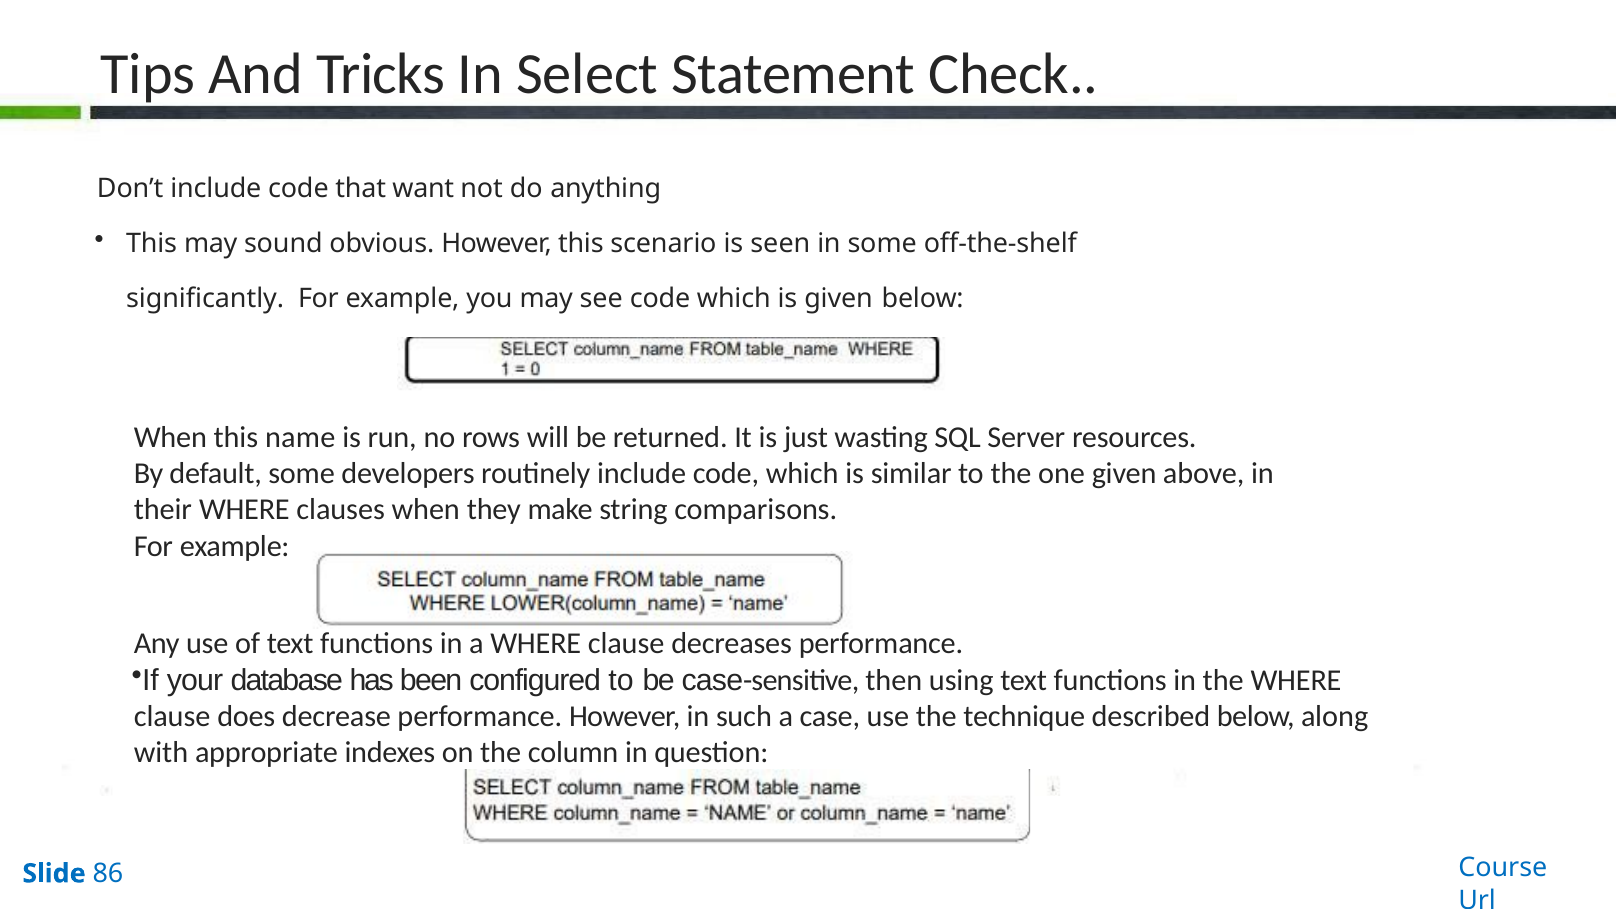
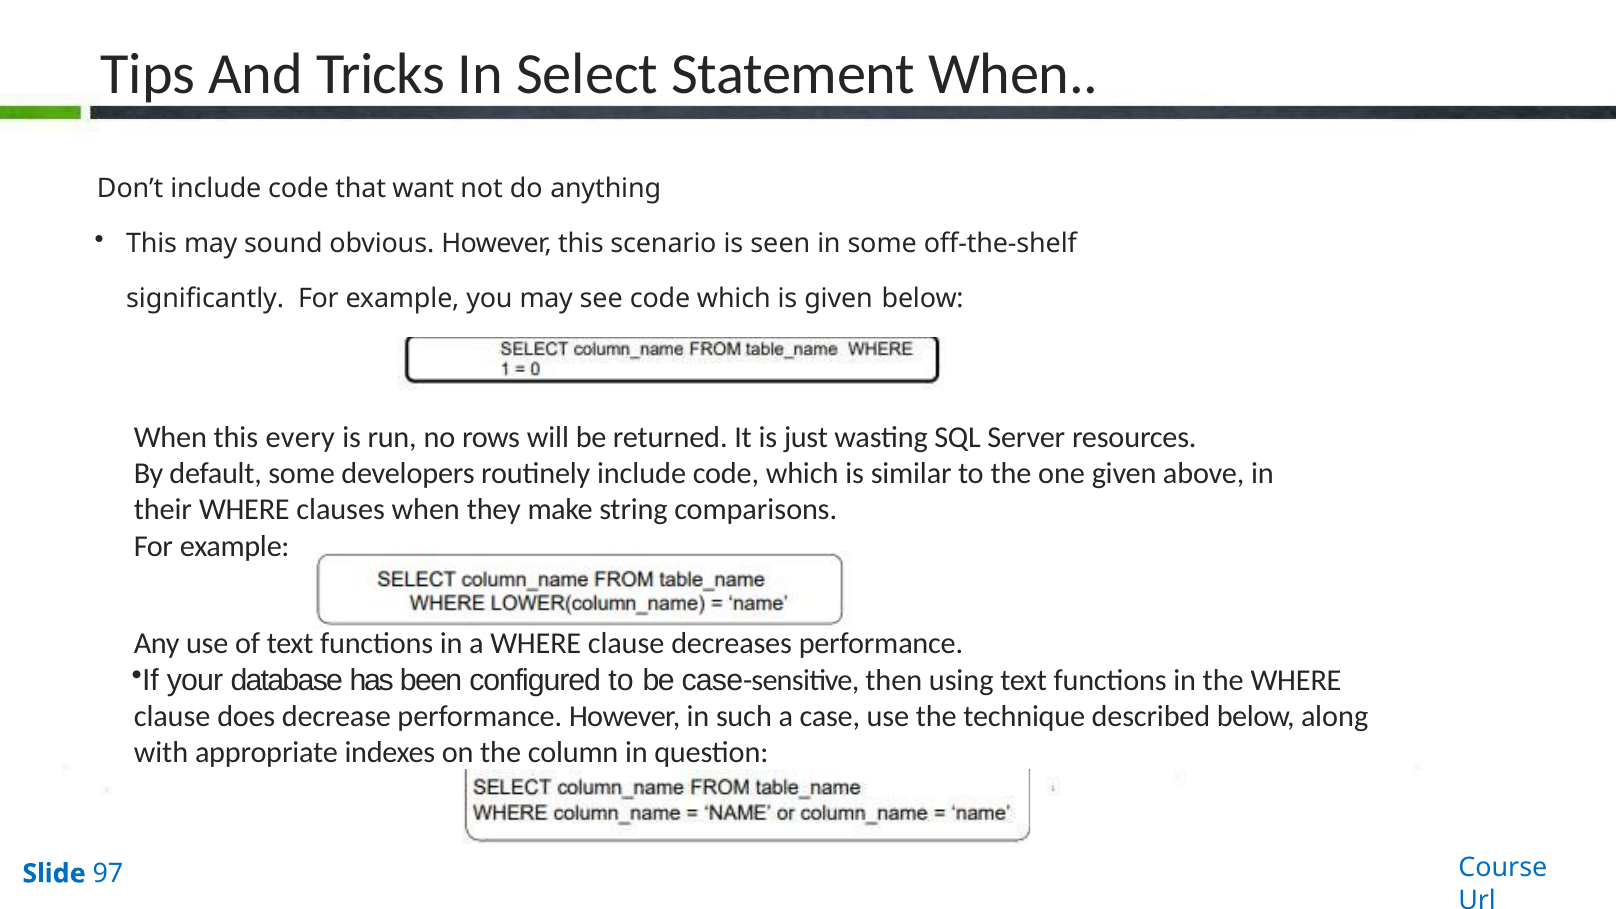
Statement Check: Check -> When (1013, 74)
name: name -> every (300, 437)
86: 86 -> 97 (108, 874)
